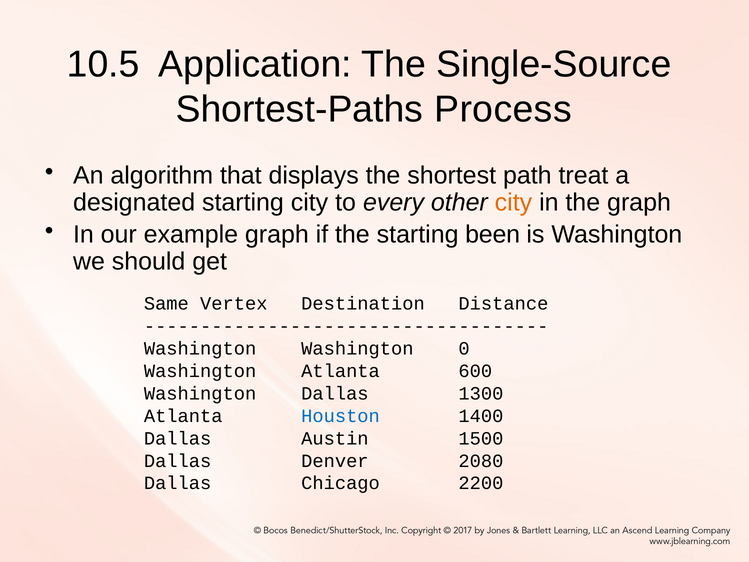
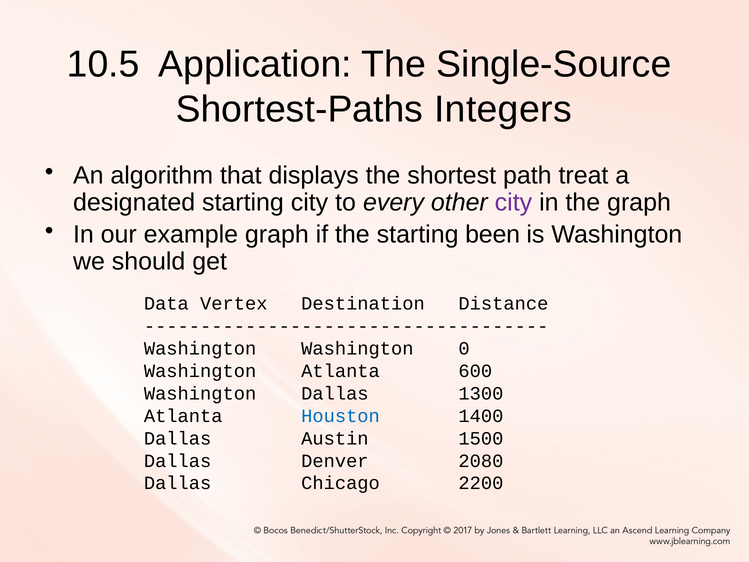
Process: Process -> Integers (503, 109)
city colour: orange -> purple (513, 203)
Same: Same -> Data (166, 303)
